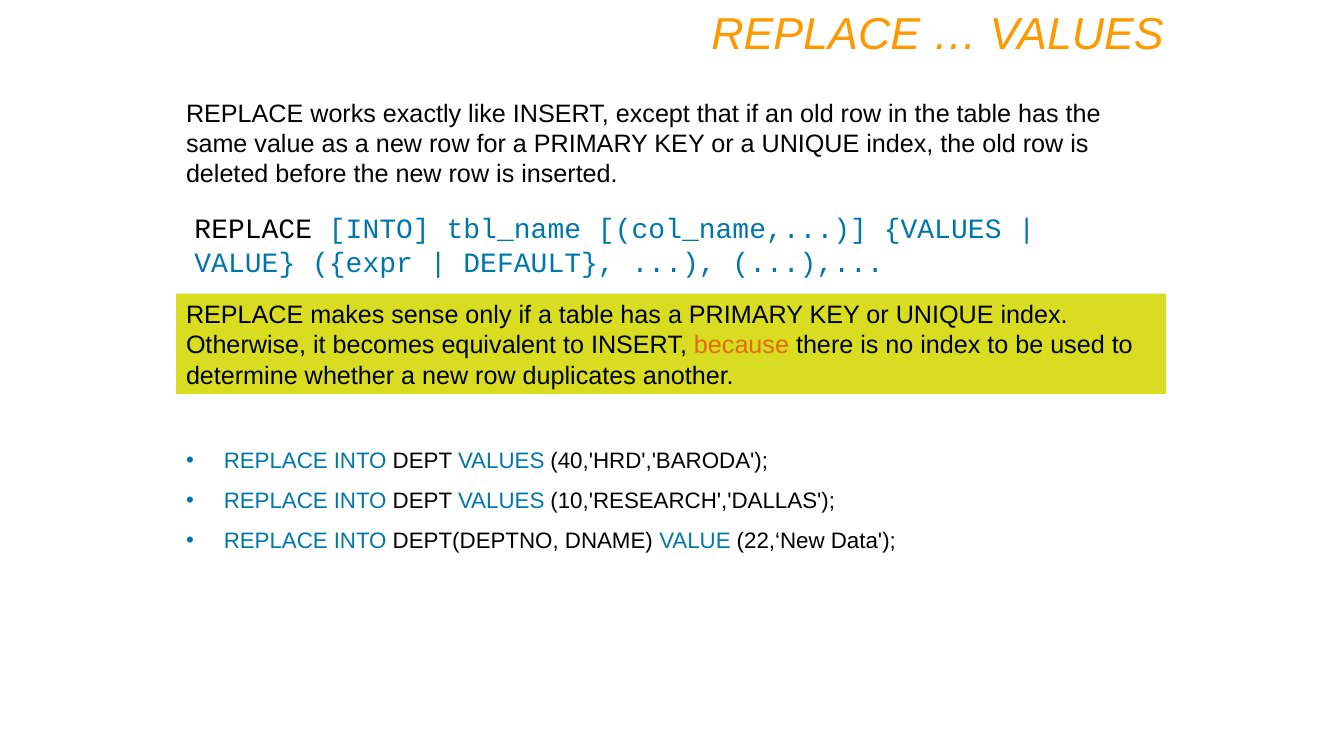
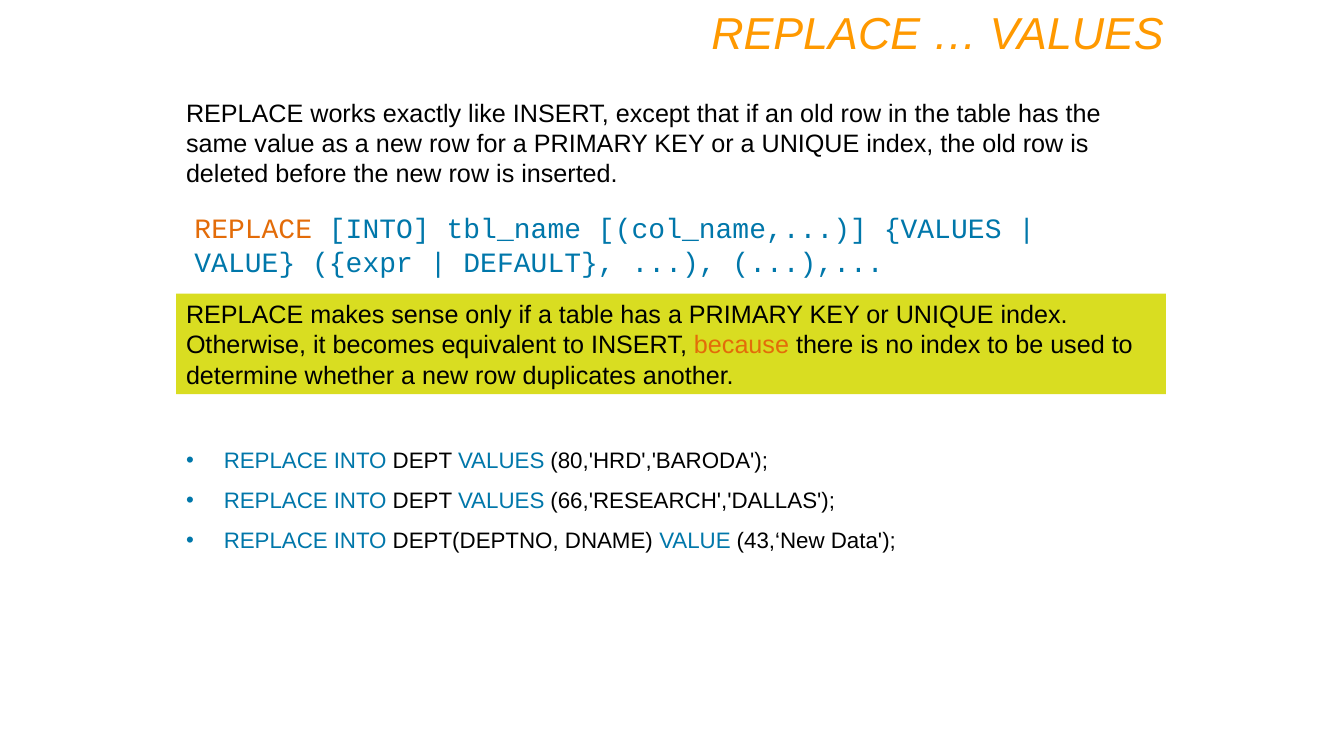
REPLACE colour: black -> orange (253, 229)
40,'HRD','BARODA: 40,'HRD','BARODA -> 80,'HRD','BARODA (659, 461)
10,'RESEARCH','DALLAS: 10,'RESEARCH','DALLAS -> 66,'RESEARCH','DALLAS (693, 501)
22,‘New: 22,‘New -> 43,‘New (781, 542)
